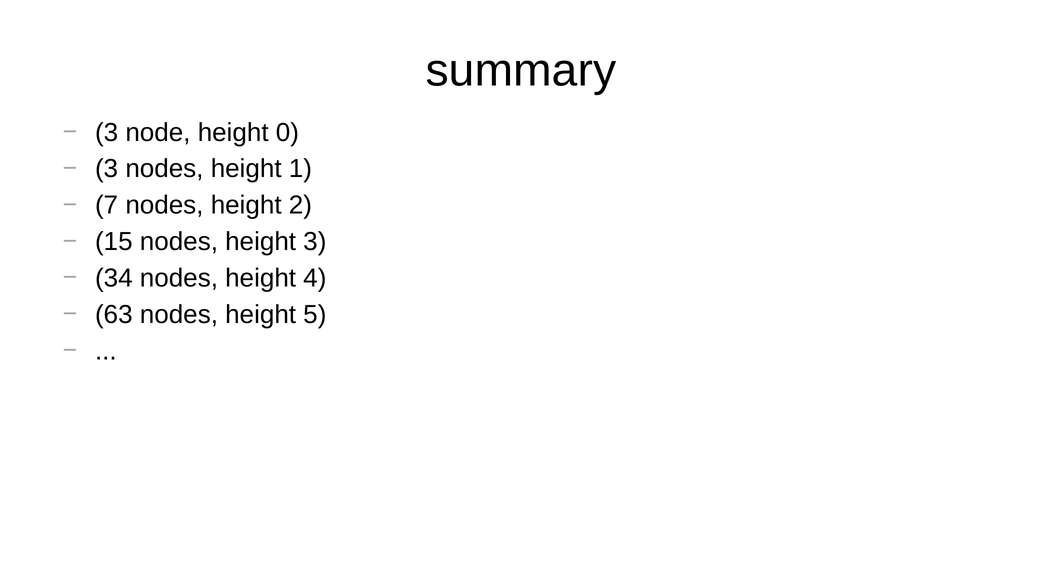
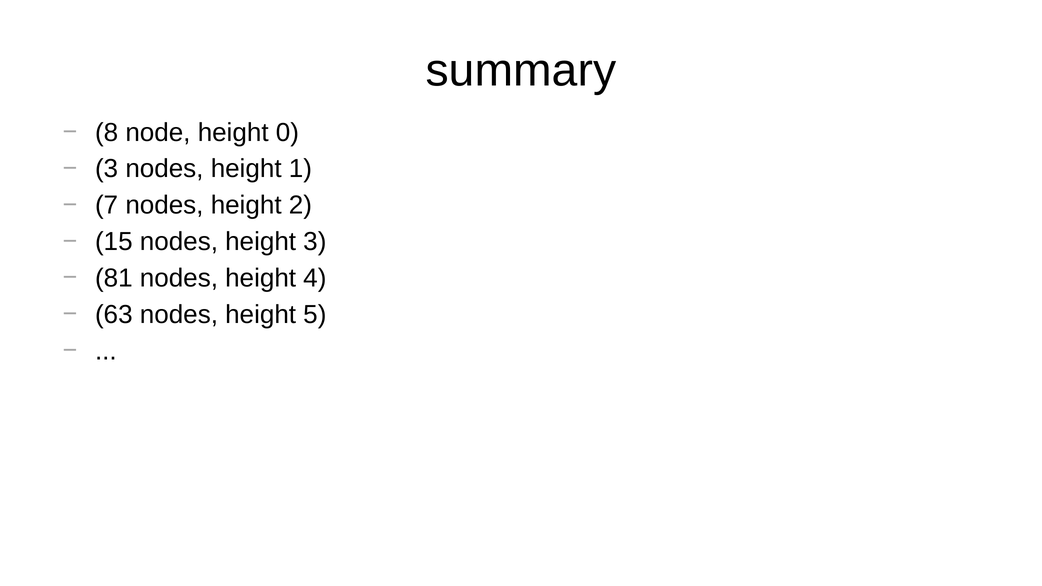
3: 3 -> 8 (107, 132)
34: 34 -> 81 (114, 278)
